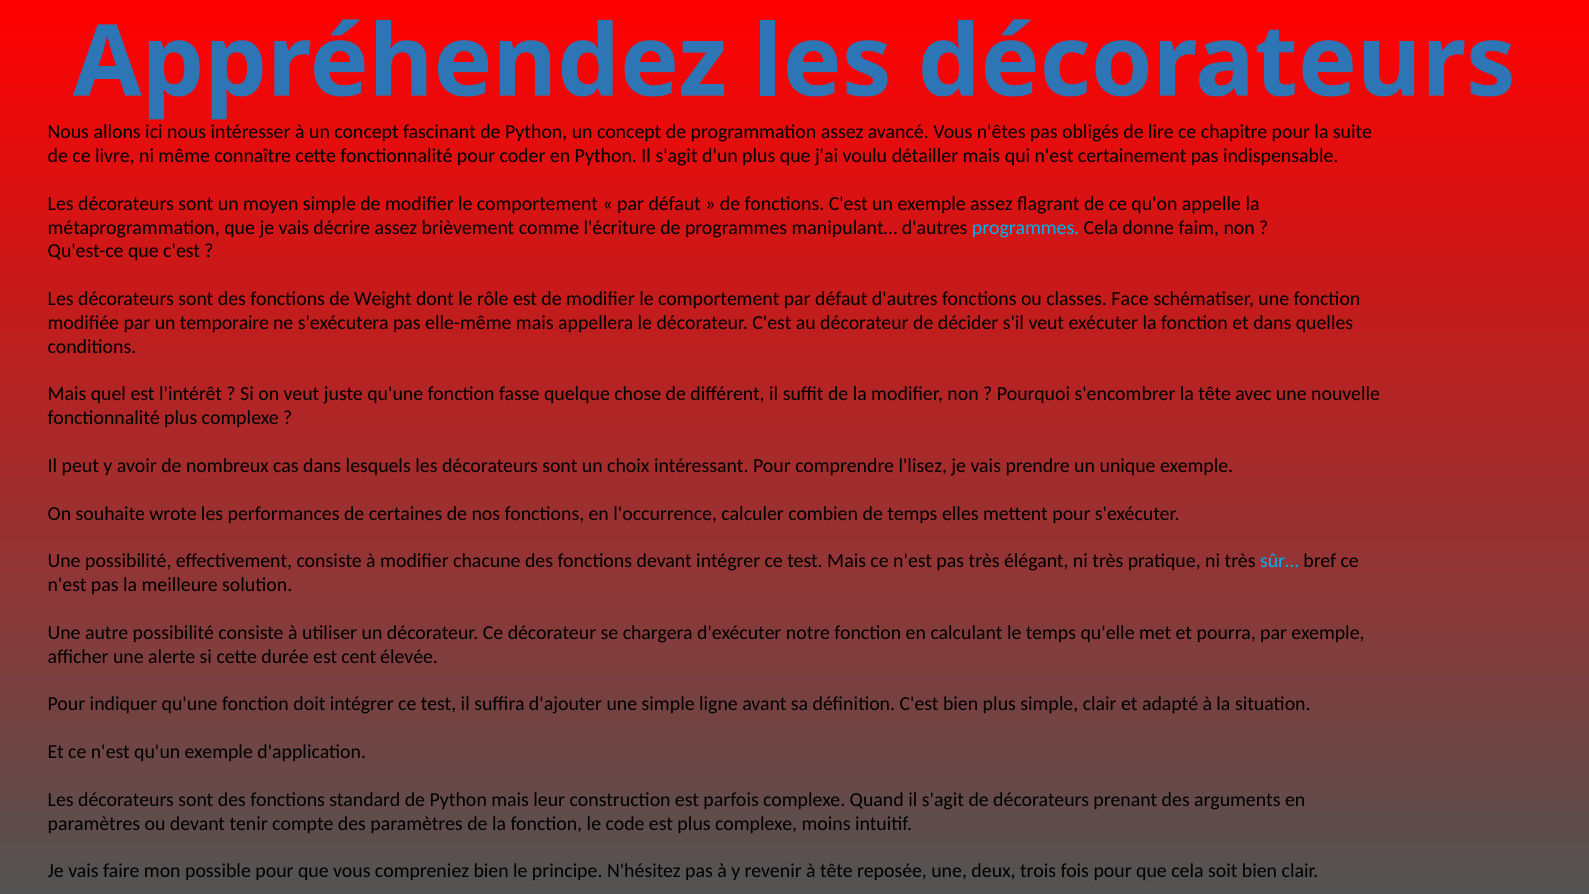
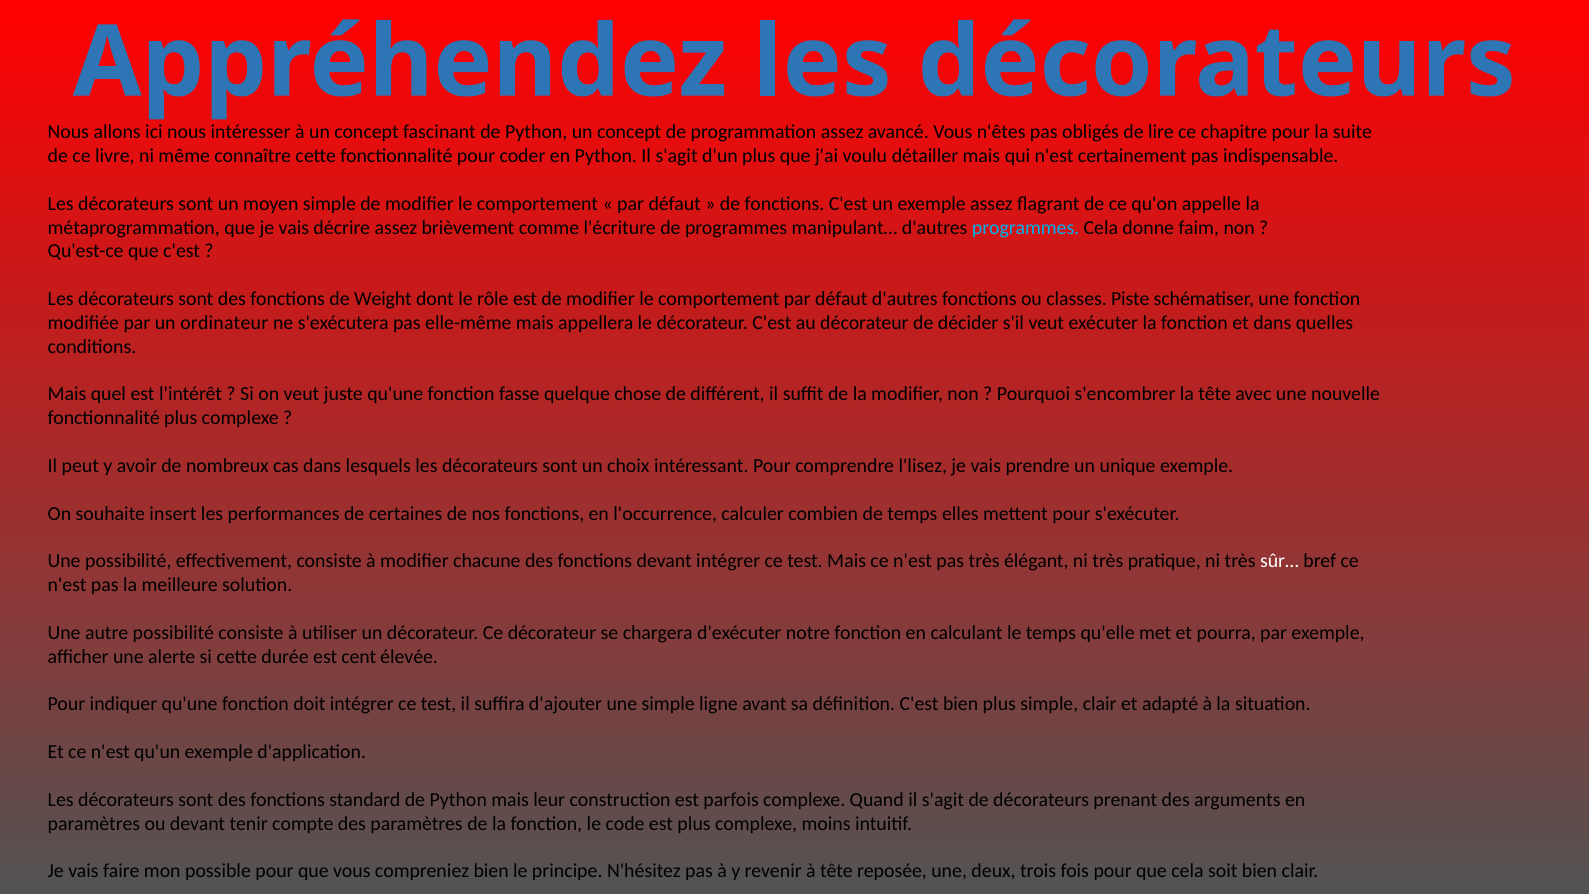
Face: Face -> Piste (1130, 299)
temporaire: temporaire -> ordinateur (224, 323)
wrote: wrote -> insert (173, 513)
sûr… colour: light blue -> white (1279, 561)
